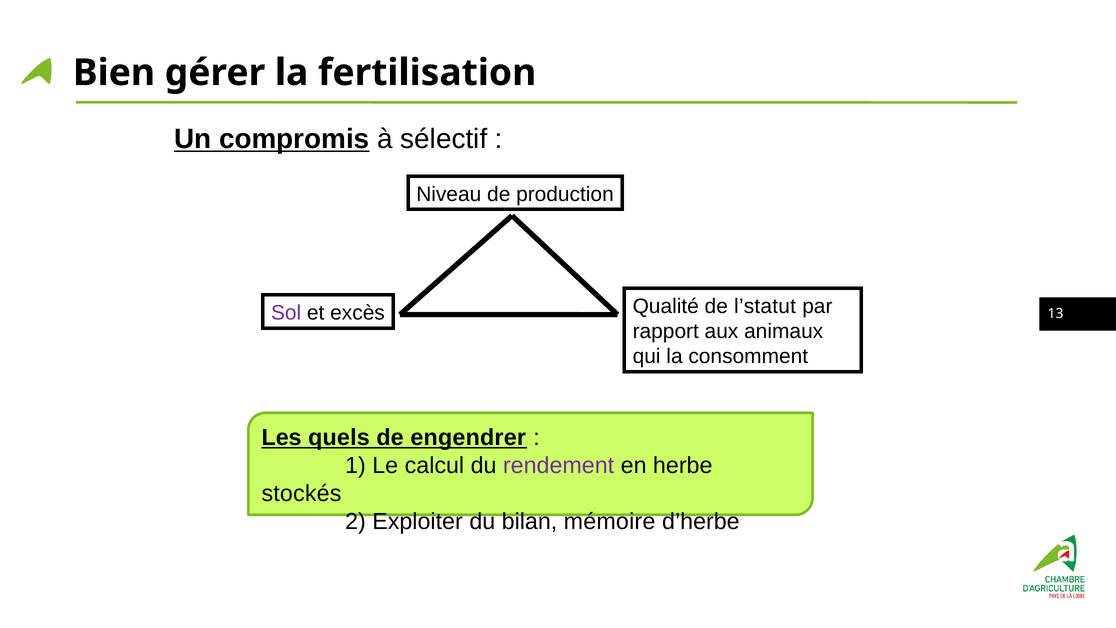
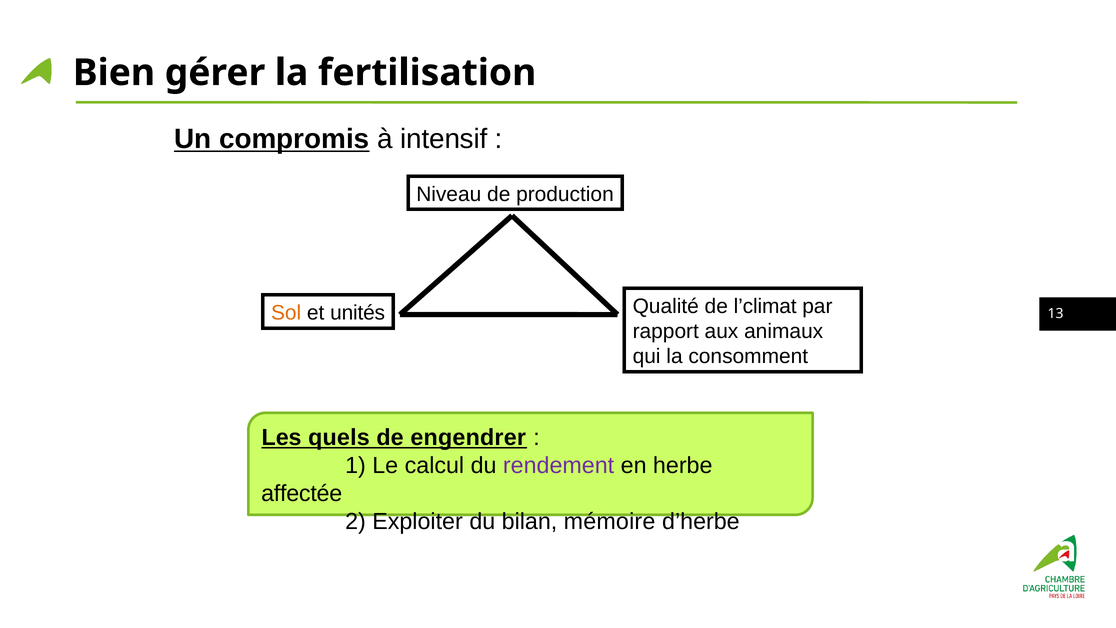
sélectif: sélectif -> intensif (444, 139)
Sol colour: purple -> orange (286, 313)
excès: excès -> unités (358, 313)
l’statut: l’statut -> l’climat (765, 306)
stockés: stockés -> affectée (302, 493)
